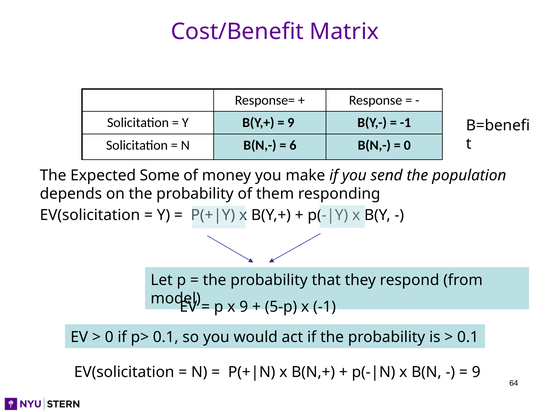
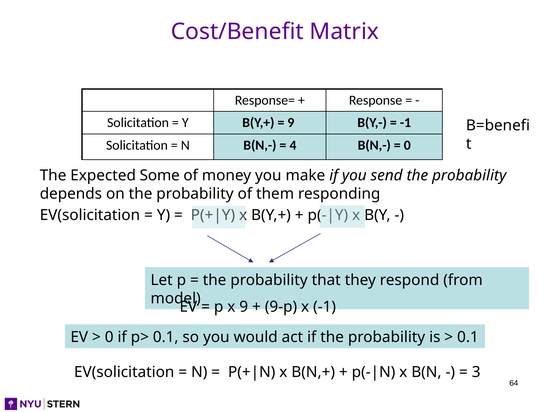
6: 6 -> 4 (293, 146)
send the population: population -> probability (469, 176)
5-p: 5-p -> 9-p (281, 307)
9: 9 -> 3 (476, 373)
